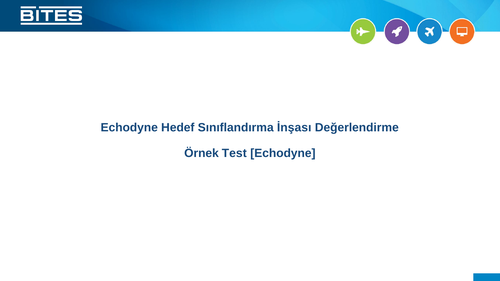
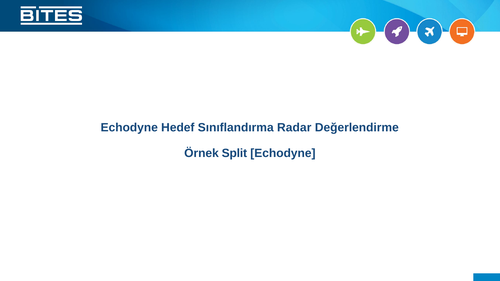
İnşası: İnşası -> Radar (294, 128)
Test: Test -> Split (234, 153)
